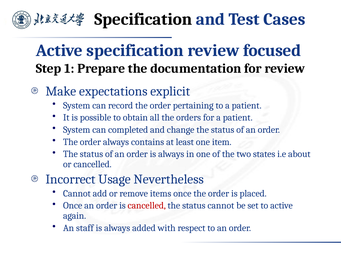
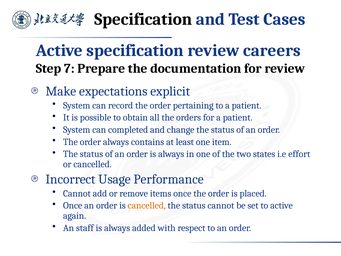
focused: focused -> careers (272, 50)
1: 1 -> 7 (69, 68)
about: about -> effort (299, 154)
Nevertheless: Nevertheless -> Performance (169, 179)
cancelled colour: red -> orange (147, 205)
